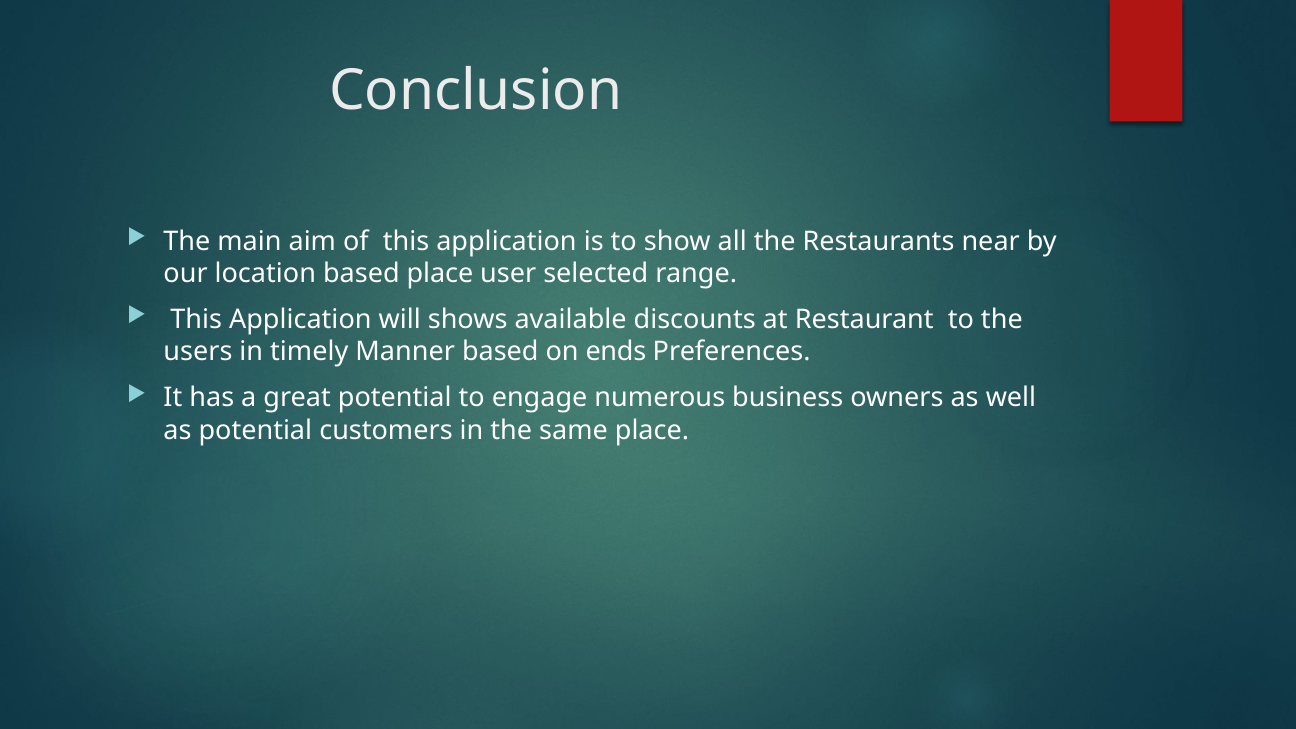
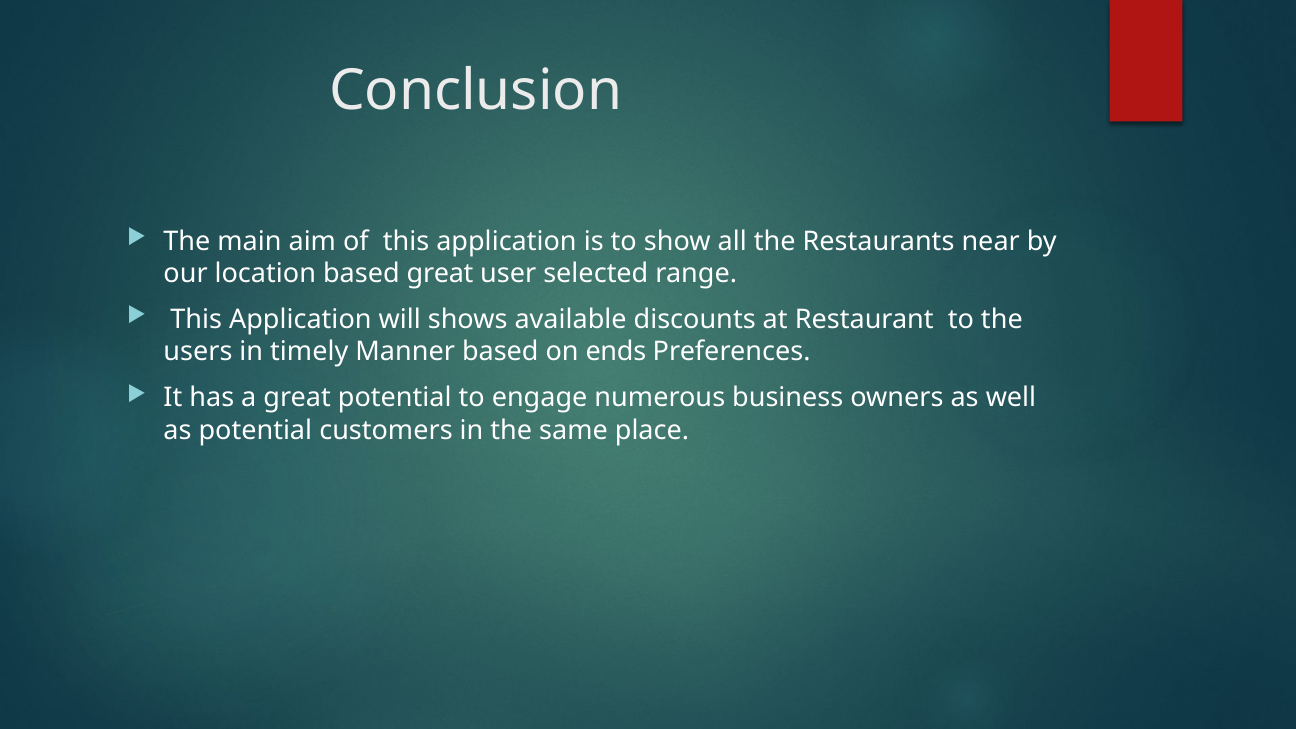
based place: place -> great (440, 274)
